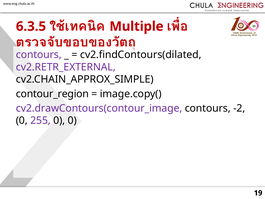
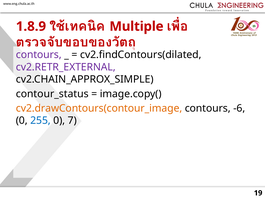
6.3.5: 6.3.5 -> 1.8.9 (31, 26)
contour_region: contour_region -> contour_status (52, 94)
cv2.drawContours(contour_image colour: purple -> orange (99, 108)
-2: -2 -> -6 (239, 108)
255 colour: purple -> blue (40, 120)
0 0: 0 -> 7 (72, 120)
